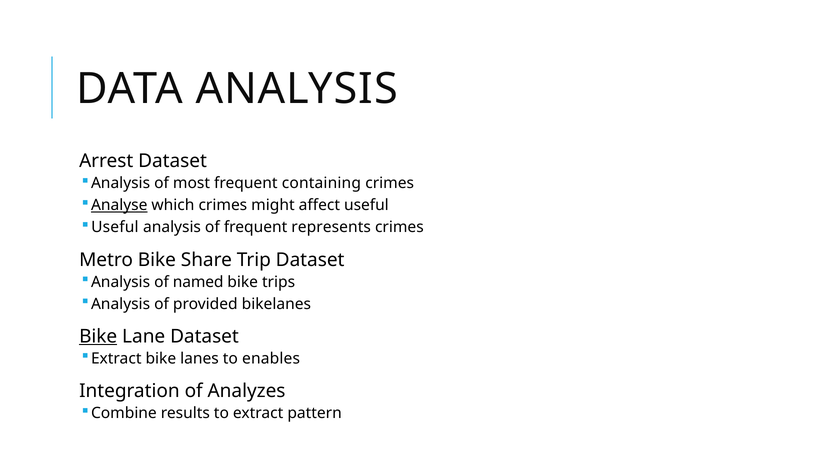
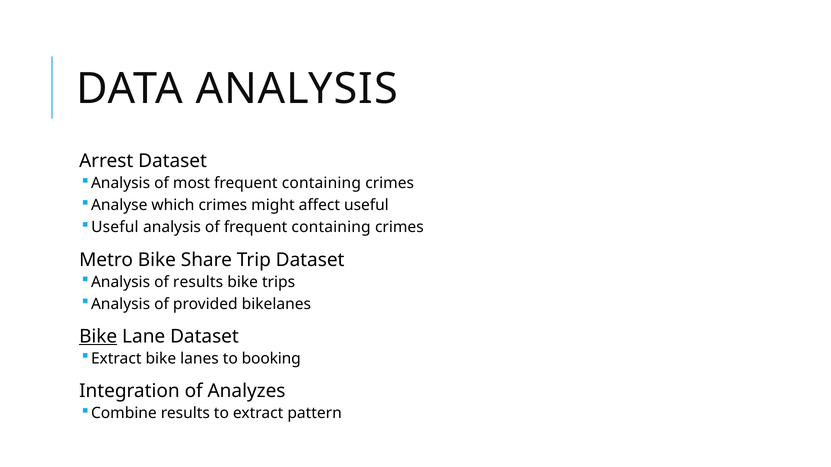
Analyse underline: present -> none (119, 206)
of frequent represents: represents -> containing (331, 228)
of named: named -> results (198, 282)
enables: enables -> booking (271, 359)
